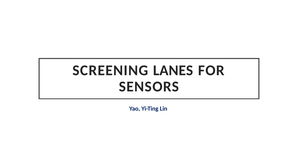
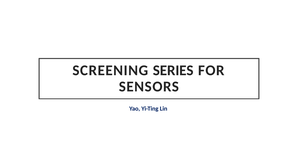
LANES: LANES -> SERIES (173, 70)
